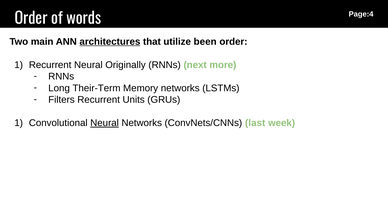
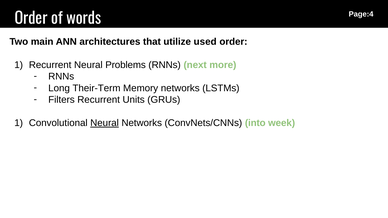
architectures underline: present -> none (110, 42)
been: been -> used (205, 42)
Originally: Originally -> Problems (126, 65)
last: last -> into (255, 123)
